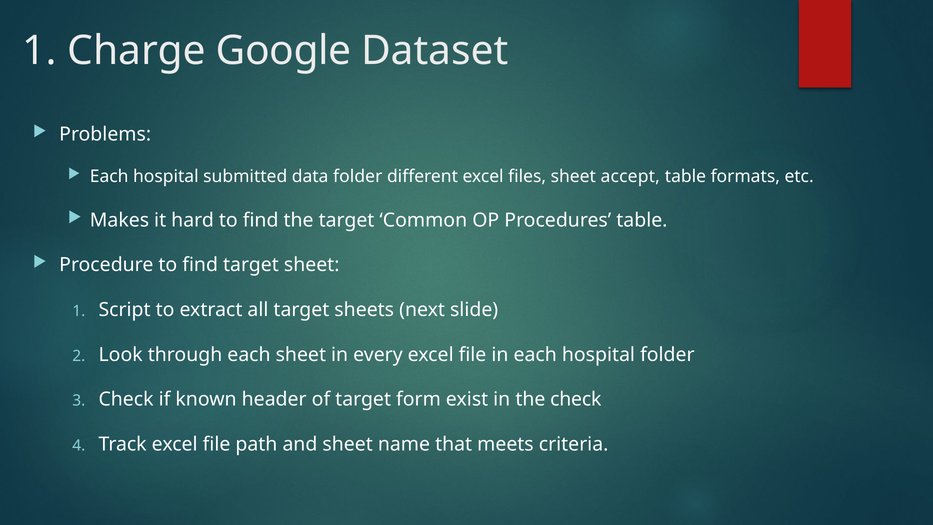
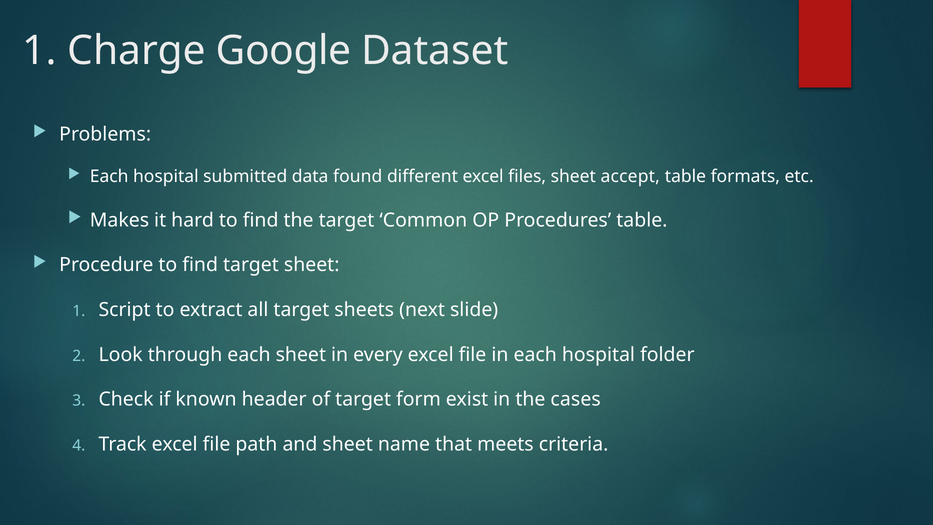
data folder: folder -> found (358, 176)
the check: check -> cases (576, 399)
